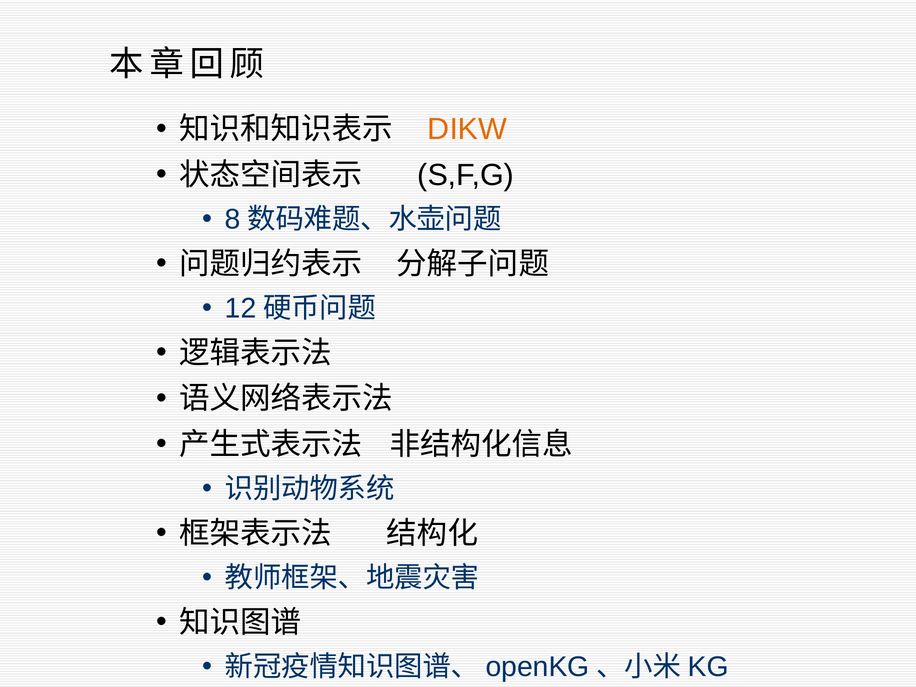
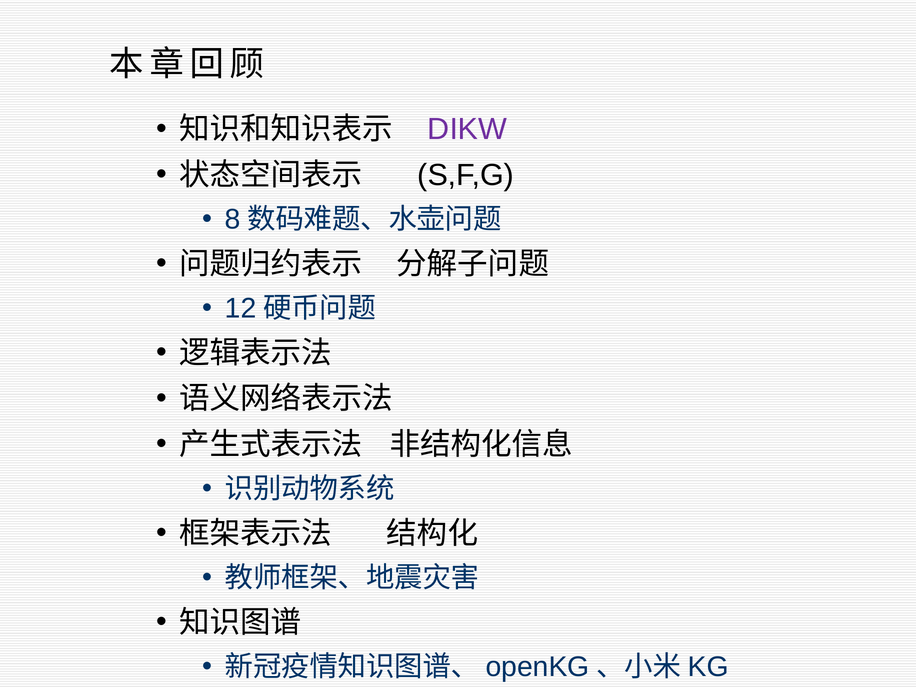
DIKW colour: orange -> purple (467, 129)
